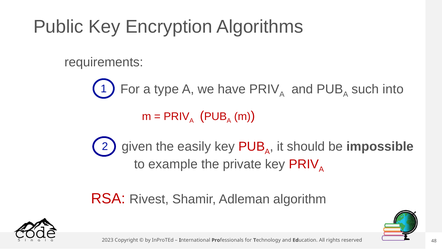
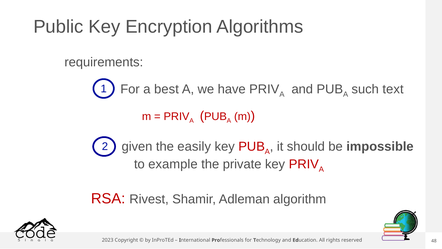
type: type -> best (166, 89)
into: into -> text (393, 89)
